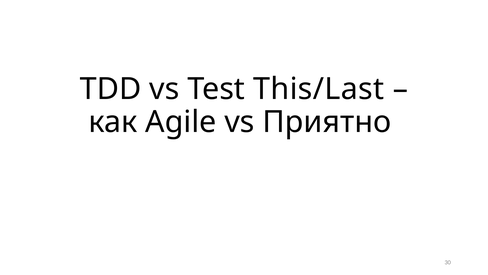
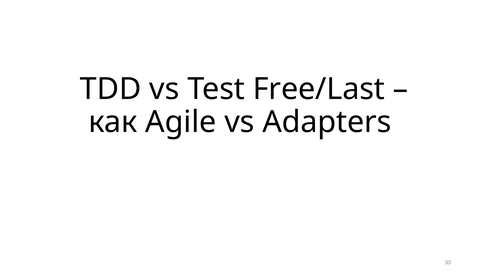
This/Last: This/Last -> Free/Last (319, 89)
Приятно: Приятно -> Adapters (327, 122)
